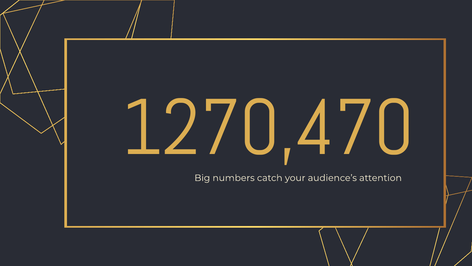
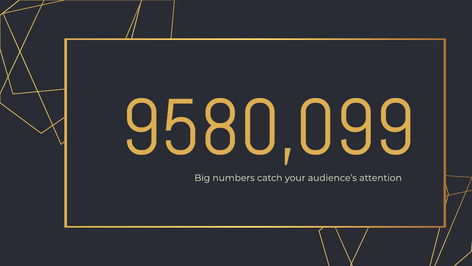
1270,470: 1270,470 -> 9580,099 (268, 128)
